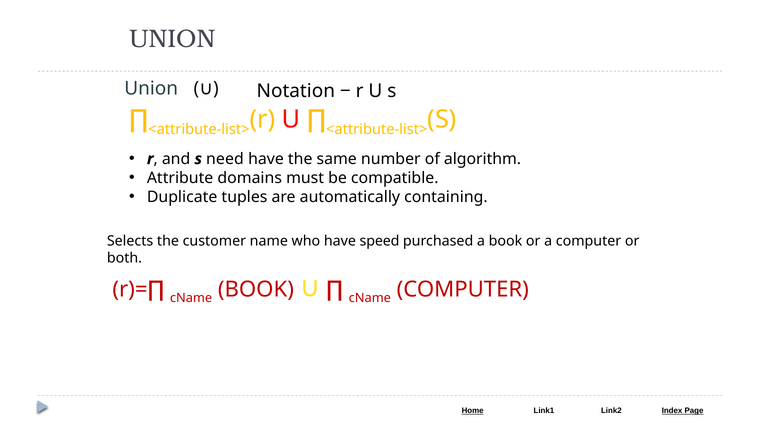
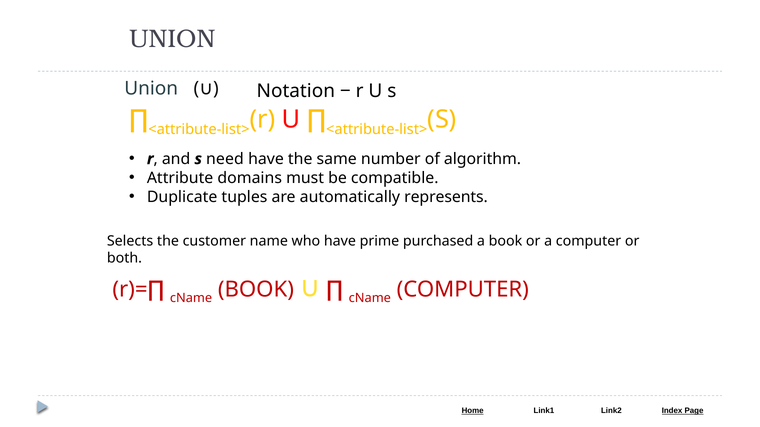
containing: containing -> represents (446, 197)
speed: speed -> prime (379, 241)
